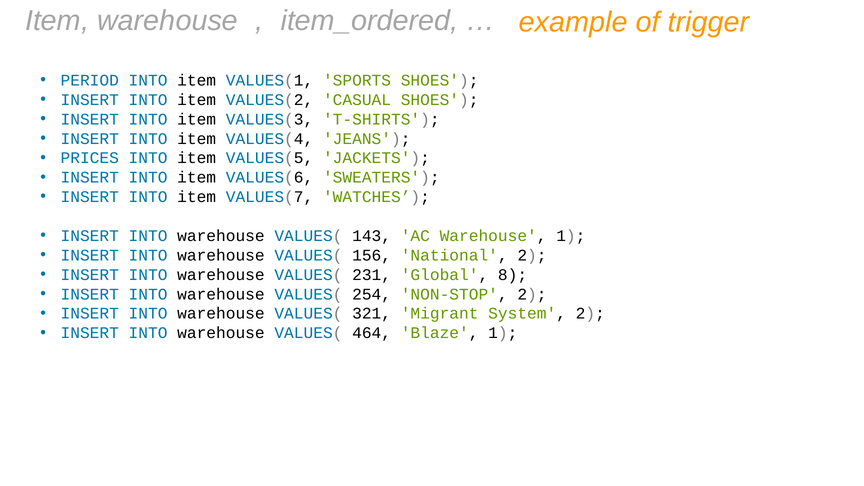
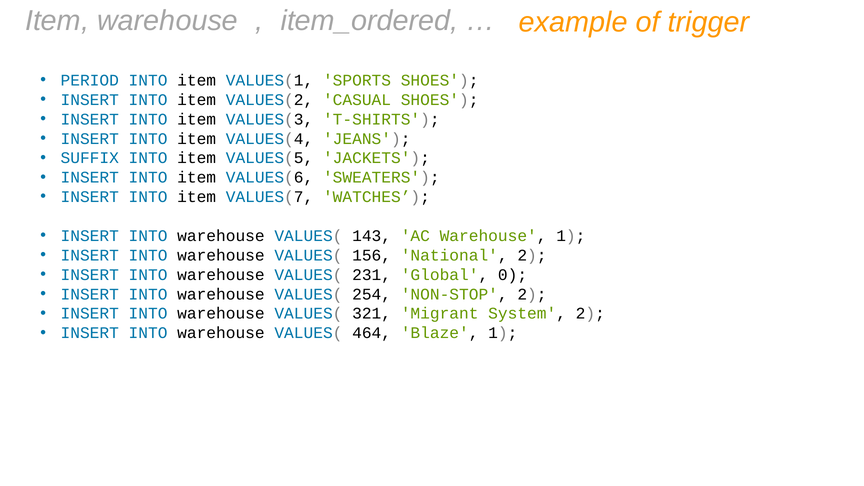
PRICES: PRICES -> SUFFIX (90, 158)
8: 8 -> 0 (513, 275)
